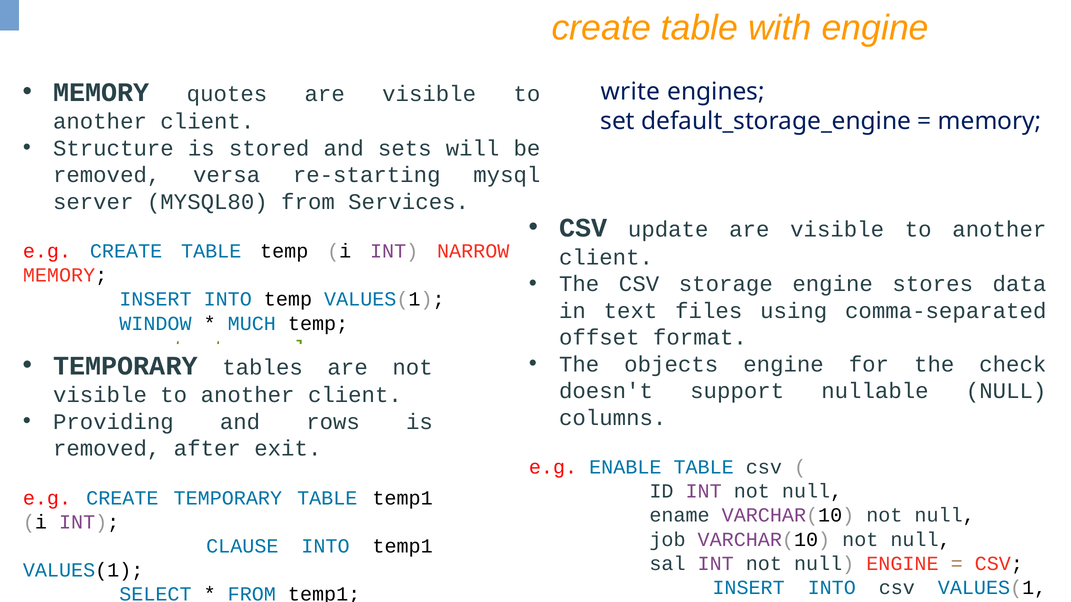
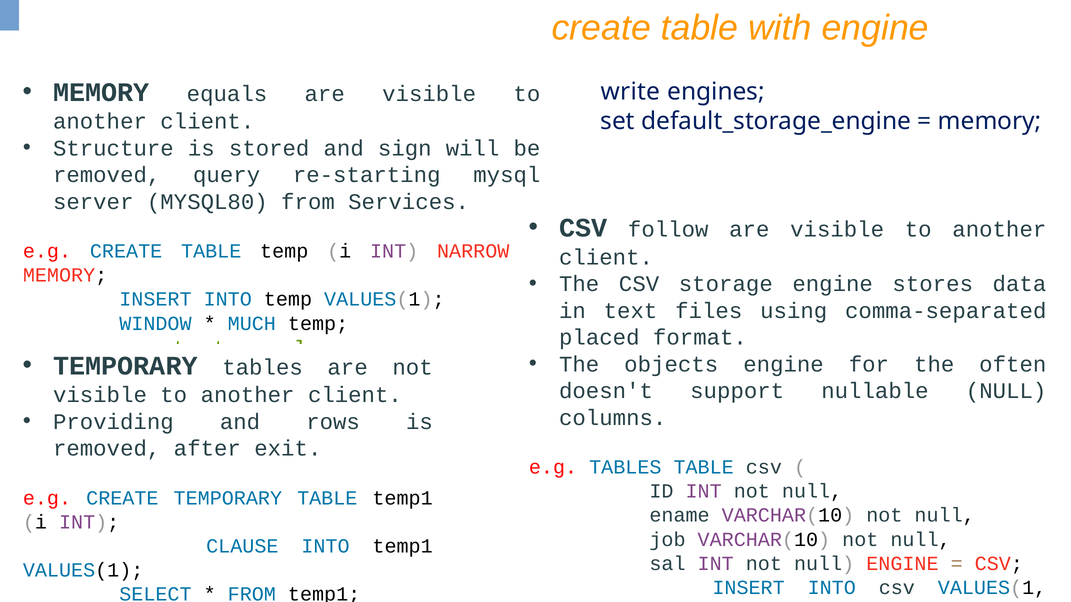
quotes: quotes -> equals (227, 94)
sets: sets -> sign (405, 148)
versa: versa -> query (227, 175)
update: update -> follow (668, 230)
offset: offset -> placed (599, 338)
check: check -> often (1013, 365)
e.g ENABLE: ENABLE -> TABLES (625, 467)
